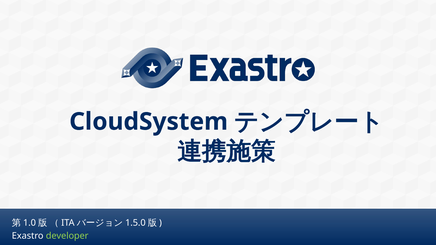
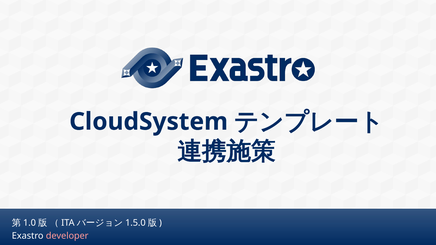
developer colour: light green -> pink (67, 236)
